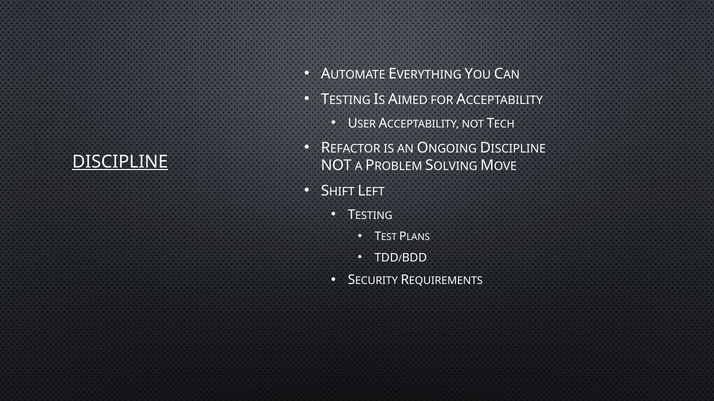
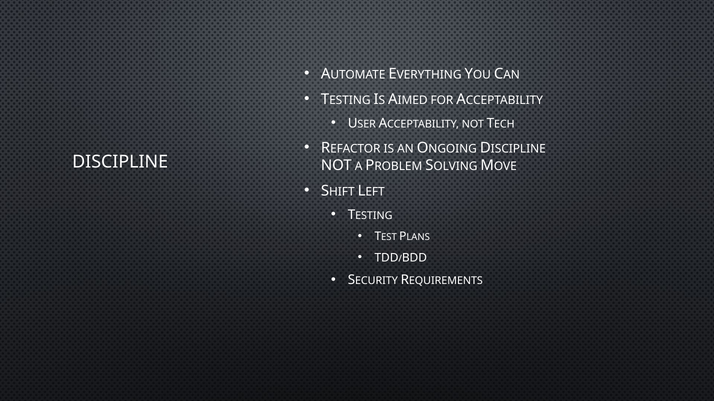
DISCIPLINE underline: present -> none (120, 162)
